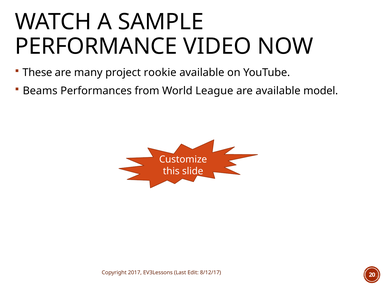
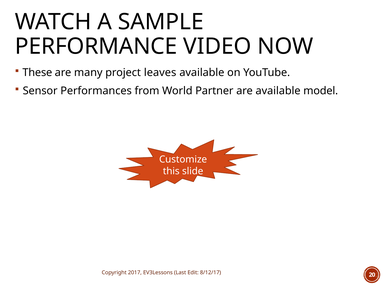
rookie: rookie -> leaves (160, 73)
Beams: Beams -> Sensor (40, 91)
League: League -> Partner (214, 91)
